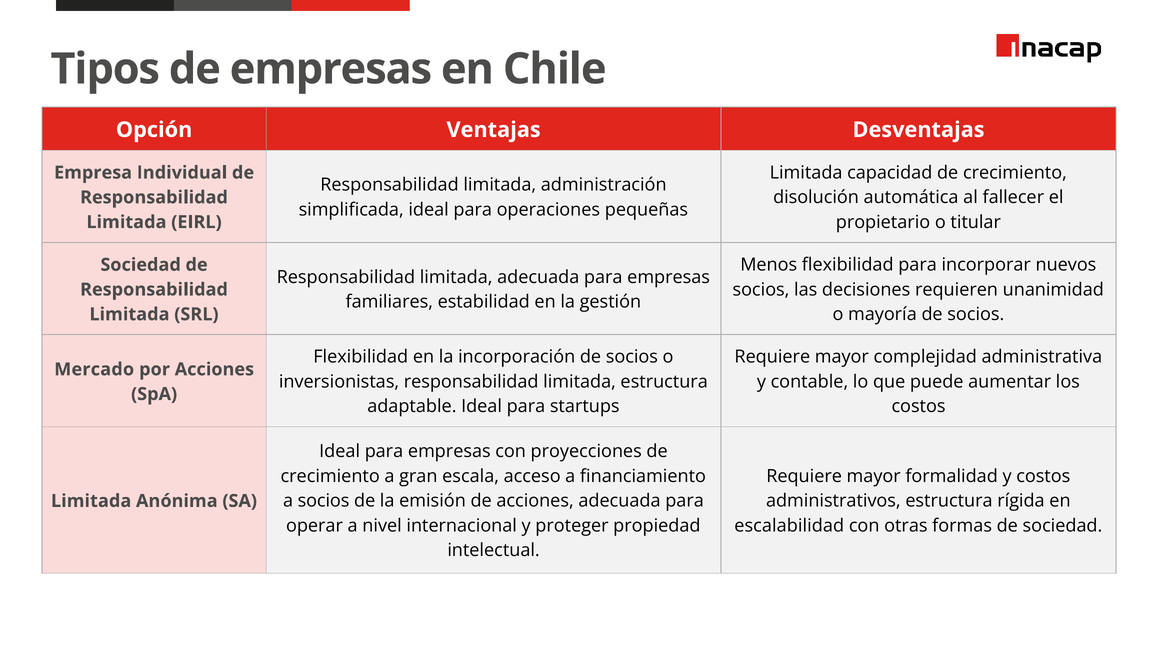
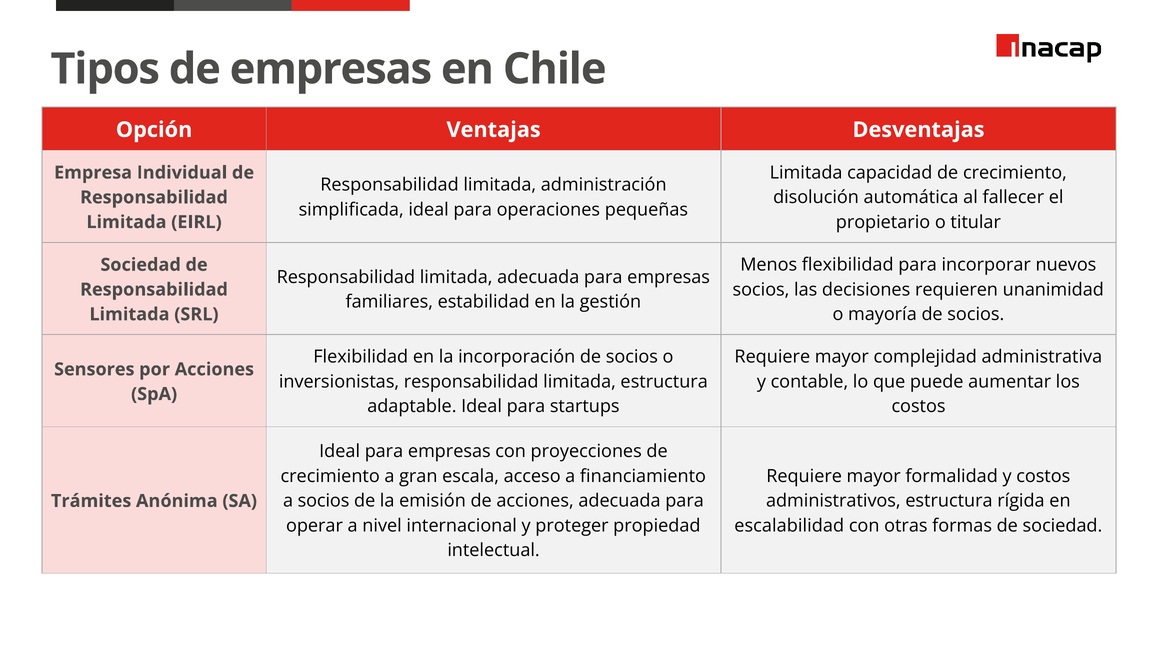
Mercado: Mercado -> Sensores (94, 370)
Limitada: Limitada -> Trámites (91, 501)
